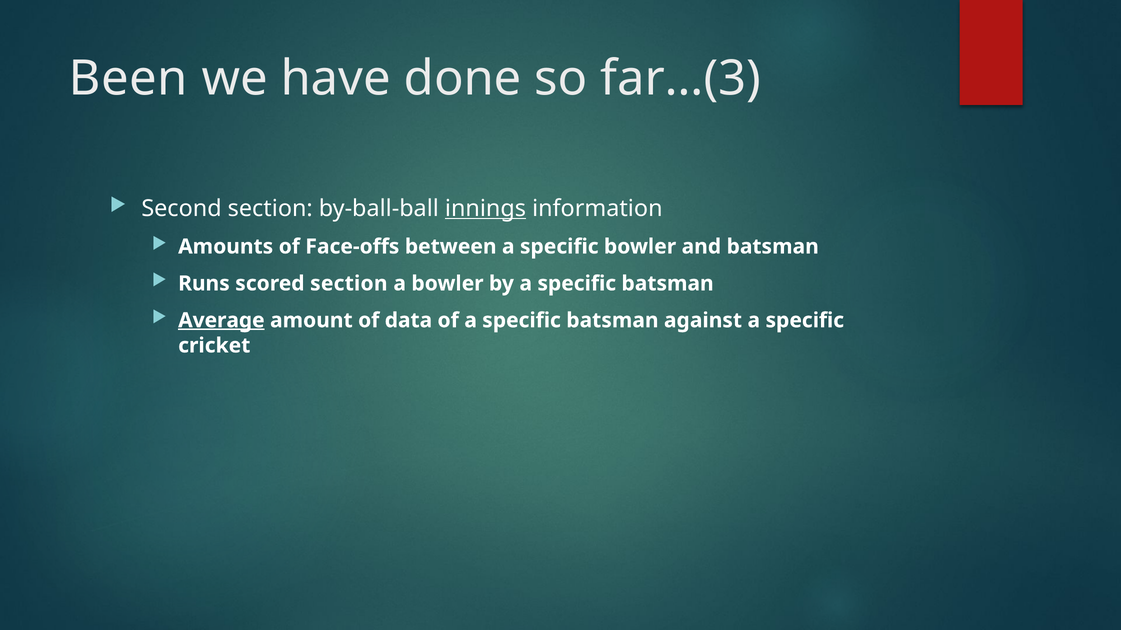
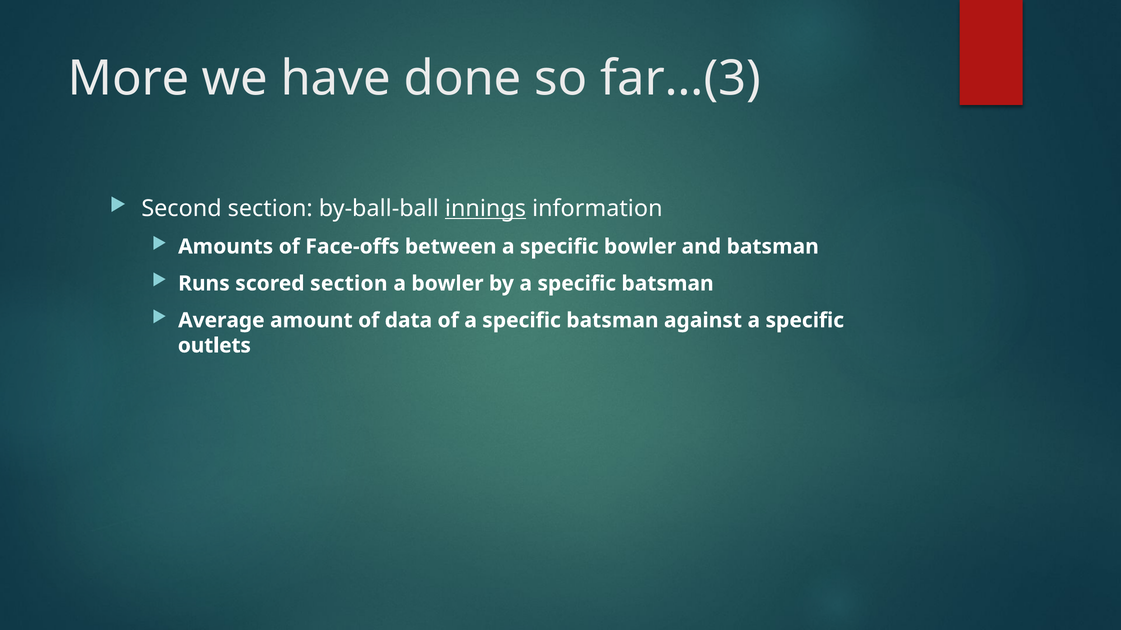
Been: Been -> More (129, 79)
Average underline: present -> none (221, 321)
cricket: cricket -> outlets (214, 346)
